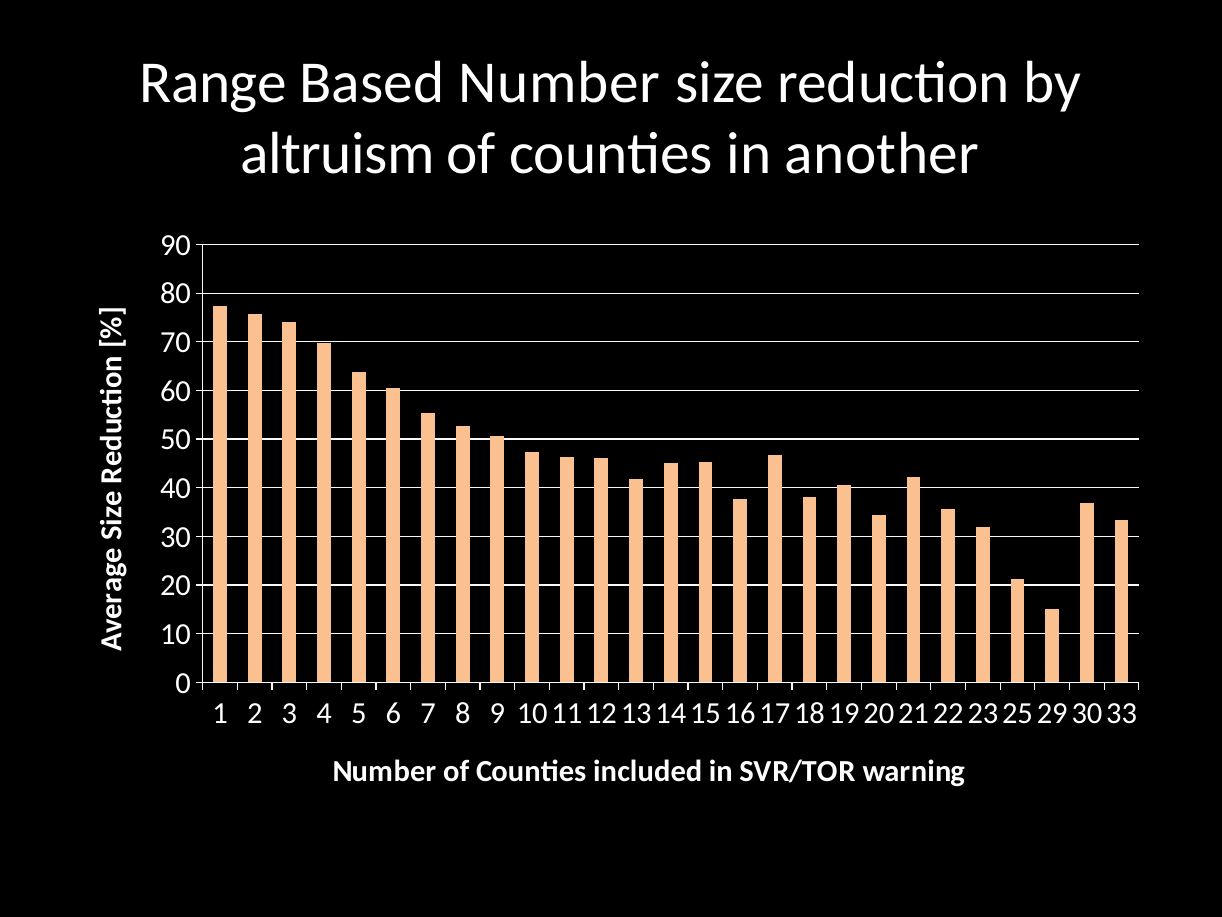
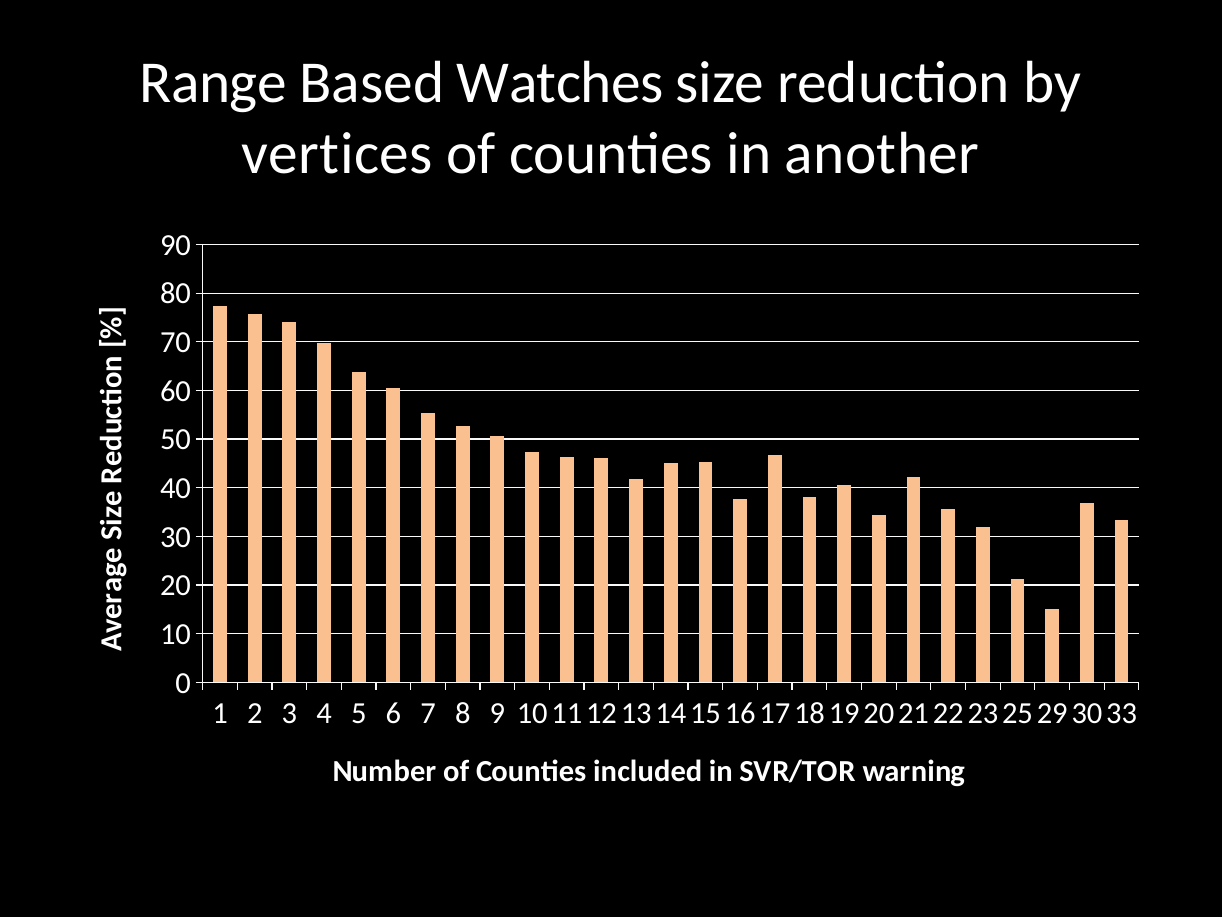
Based Number: Number -> Watches (560, 83)
altruism: altruism -> vertices (337, 154)
